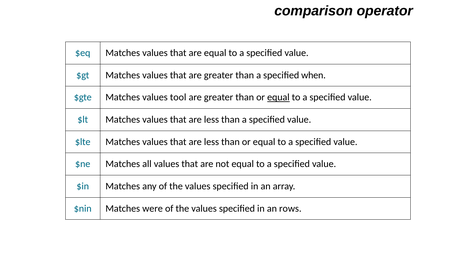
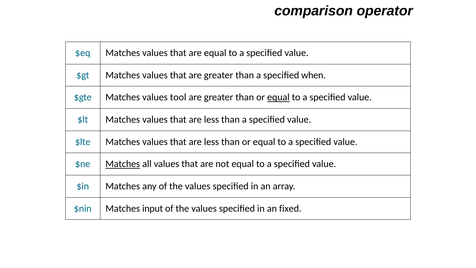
Matches underline: none -> present (123, 164)
were: were -> input (153, 208)
rows: rows -> fixed (290, 208)
